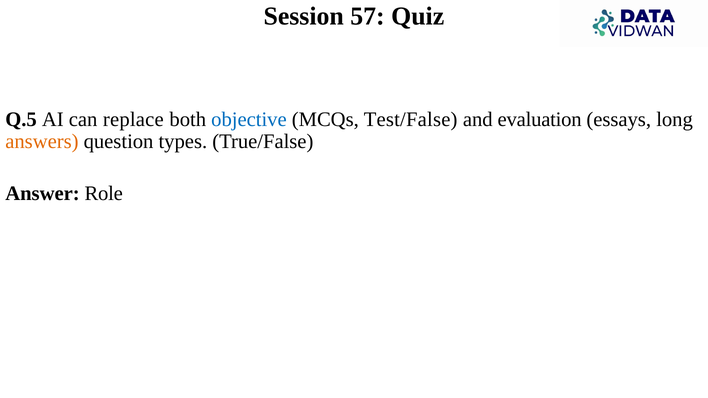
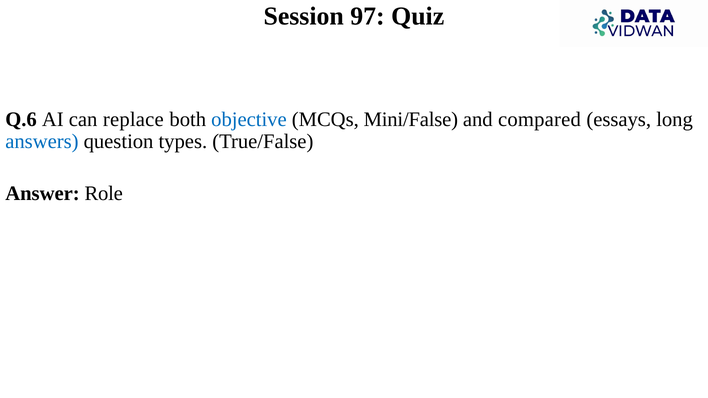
57: 57 -> 97 (367, 16)
Q.5: Q.5 -> Q.6 (21, 119)
Test/False: Test/False -> Mini/False (411, 119)
evaluation: evaluation -> compared (539, 119)
answers colour: orange -> blue (42, 142)
